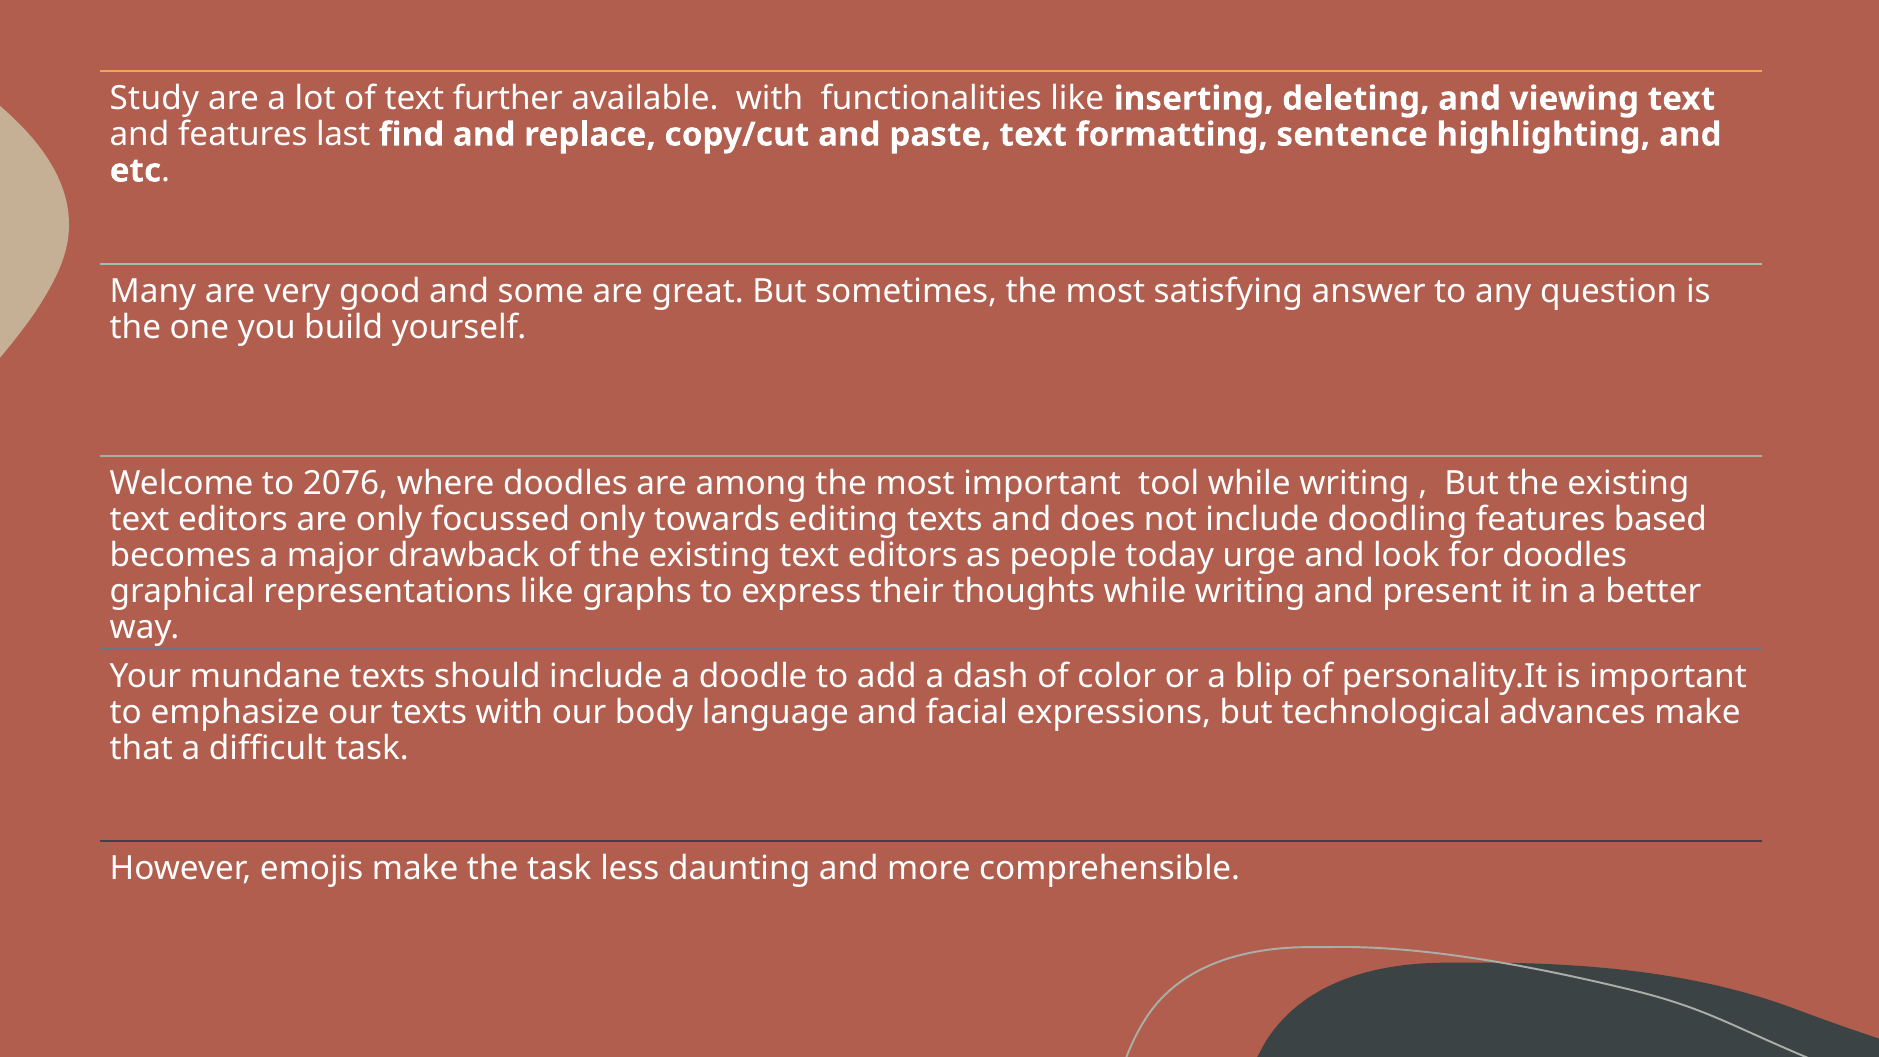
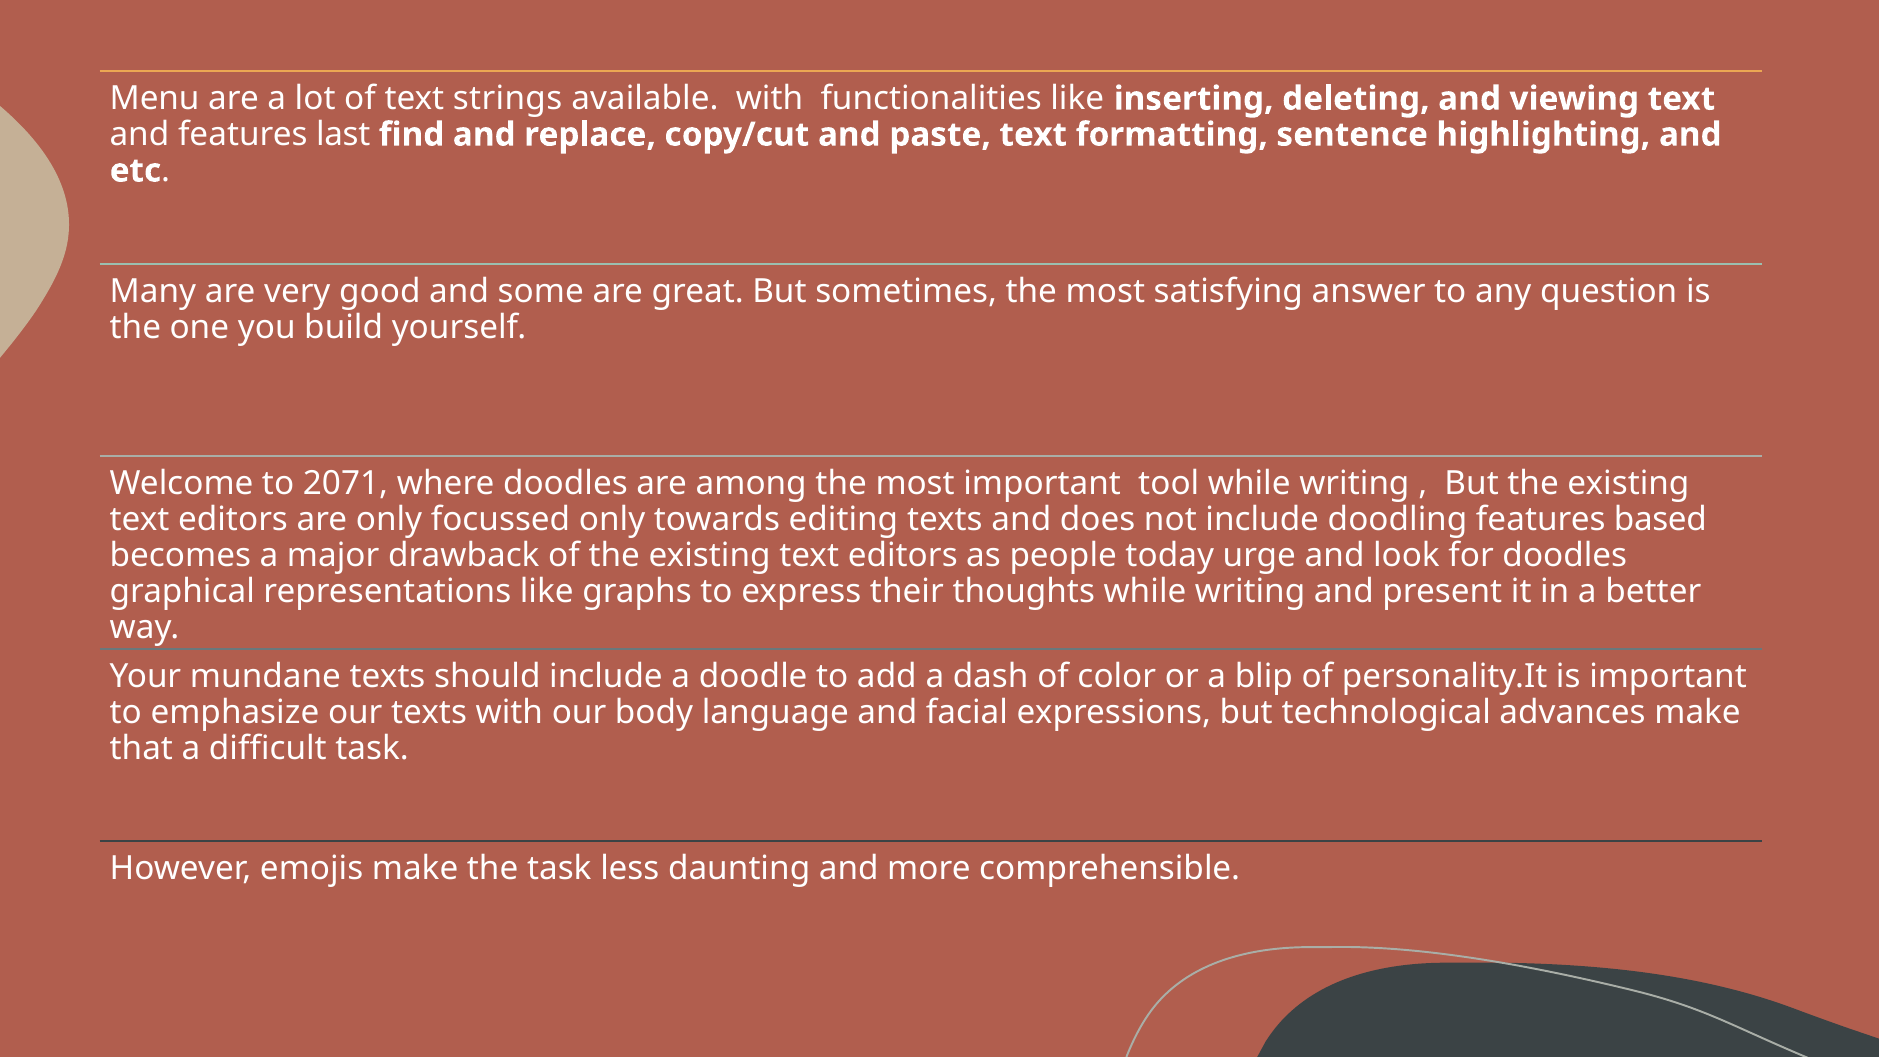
Study: Study -> Menu (155, 99)
further: further -> strings (508, 99)
2076: 2076 -> 2071 (345, 484)
